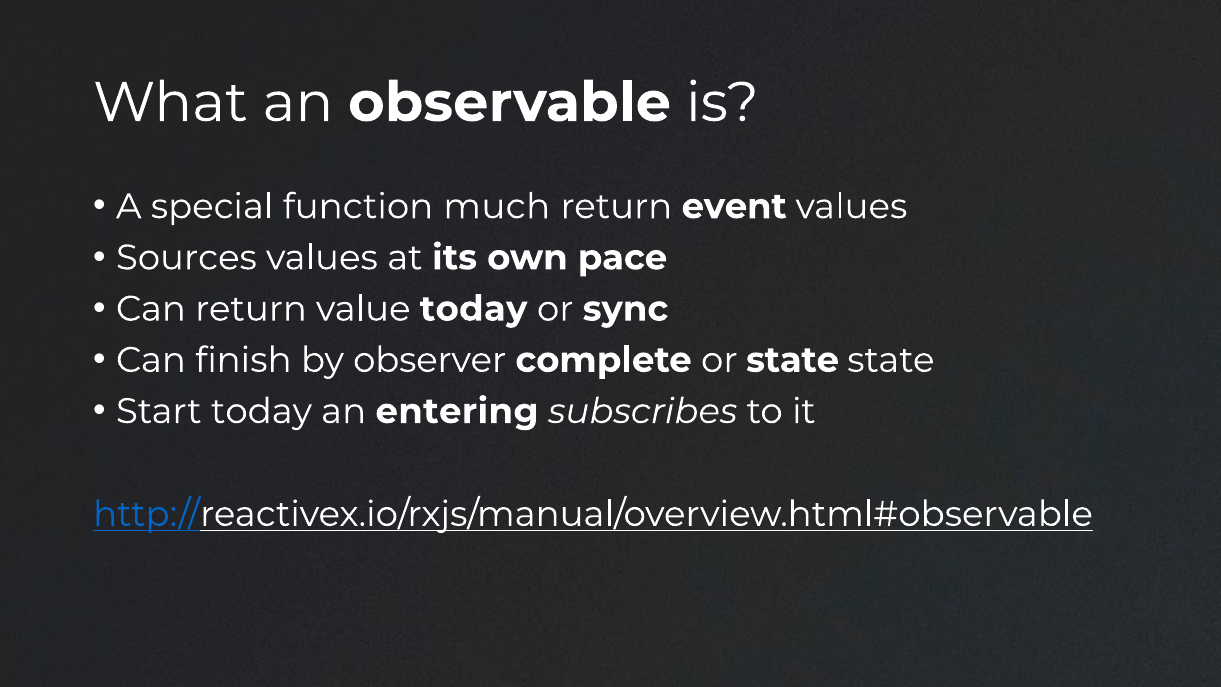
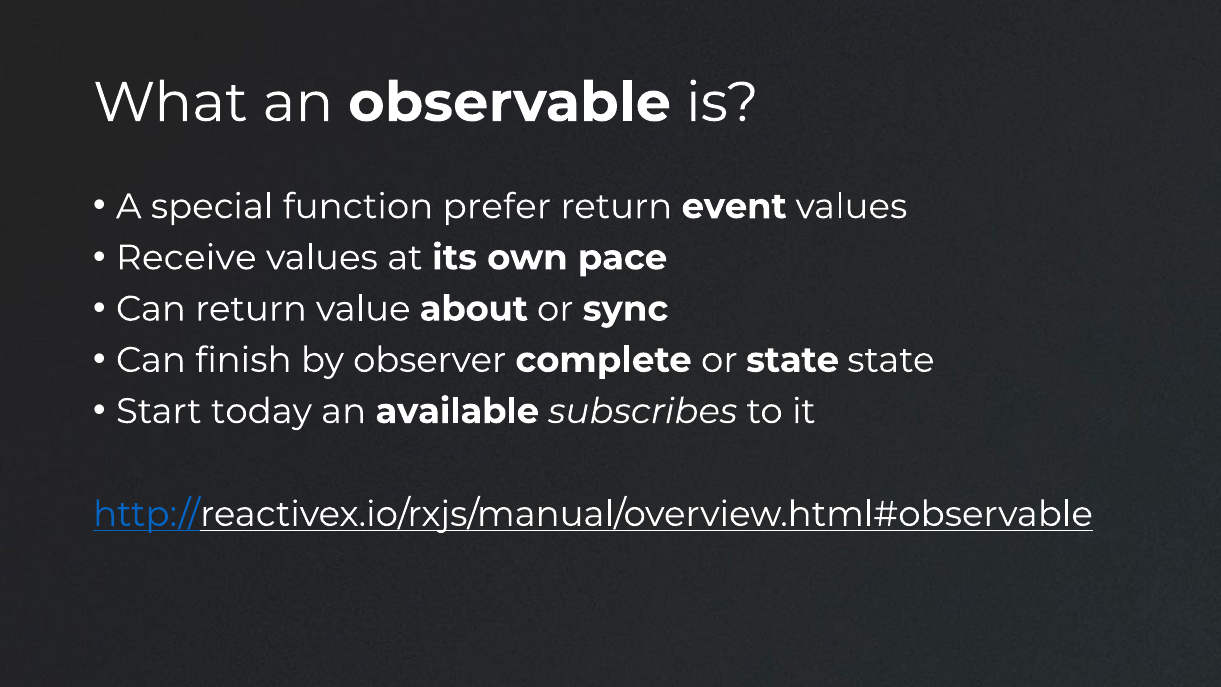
much: much -> prefer (497, 206)
Sources: Sources -> Receive (186, 258)
value today: today -> about (474, 309)
entering: entering -> available (457, 411)
